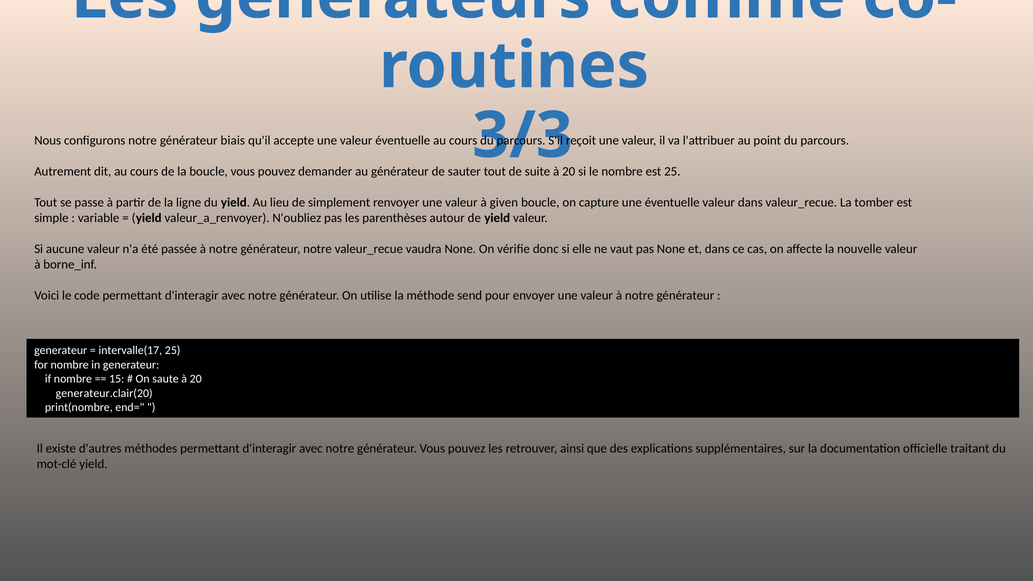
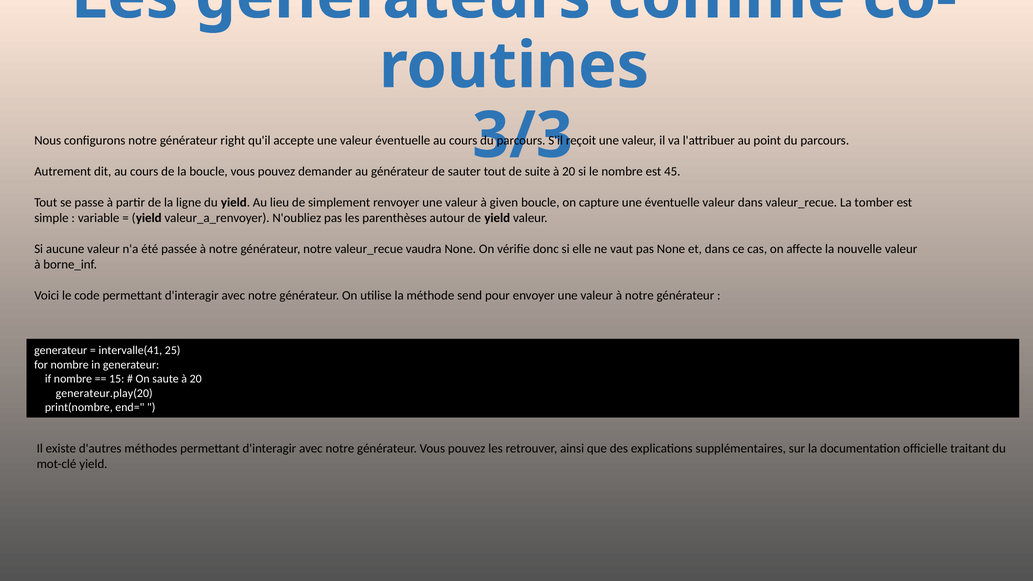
biais: biais -> right (233, 140)
est 25: 25 -> 45 (672, 171)
intervalle(17: intervalle(17 -> intervalle(41 (130, 351)
generateur.clair(20: generateur.clair(20 -> generateur.play(20 (104, 393)
